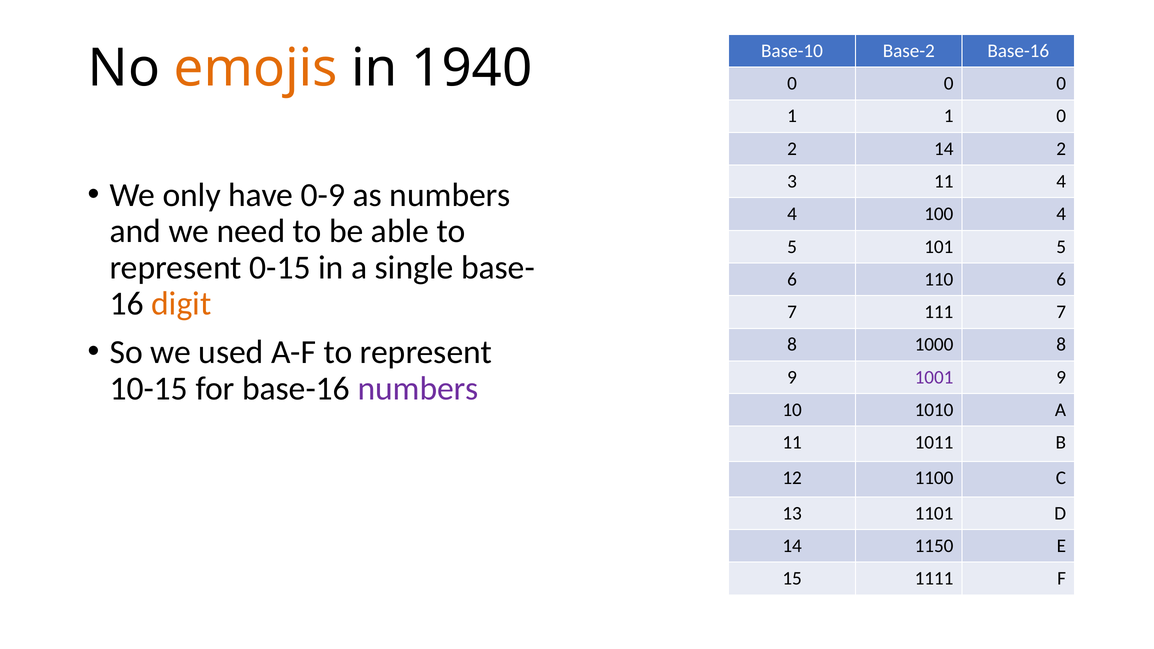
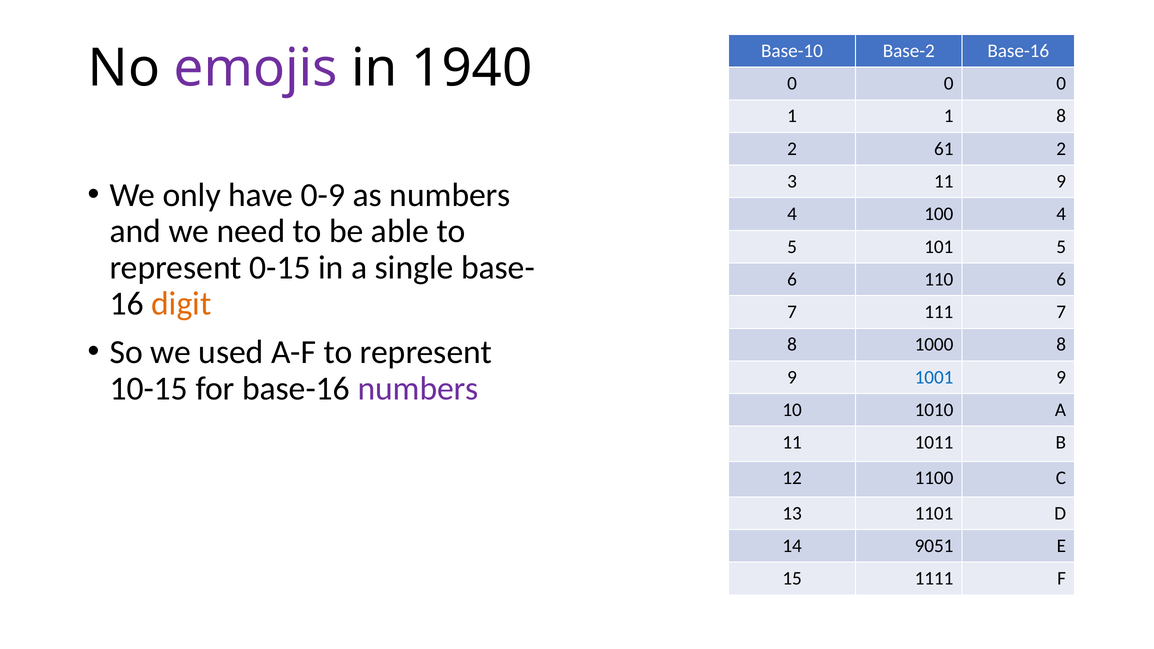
emojis colour: orange -> purple (256, 68)
1 0: 0 -> 8 (1061, 116)
2 14: 14 -> 61 (944, 149)
11 4: 4 -> 9 (1061, 181)
1001 colour: purple -> blue (934, 377)
1150: 1150 -> 9051 (934, 546)
